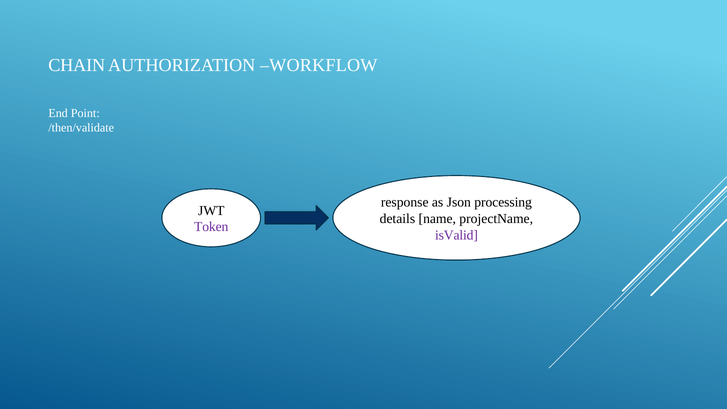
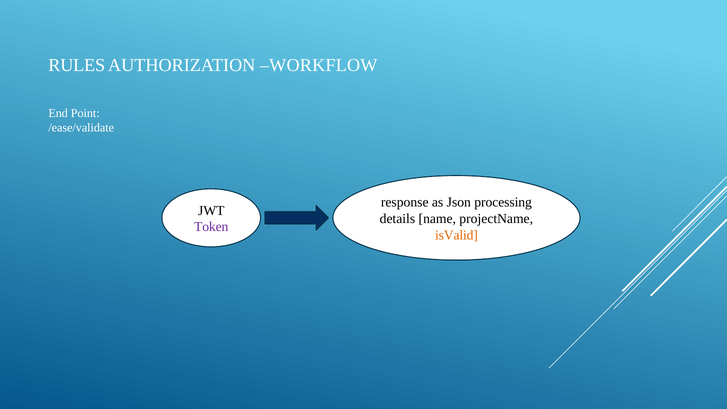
CHAIN: CHAIN -> RULES (77, 65)
/then/validate: /then/validate -> /ease/validate (81, 128)
isValid colour: purple -> orange (457, 235)
